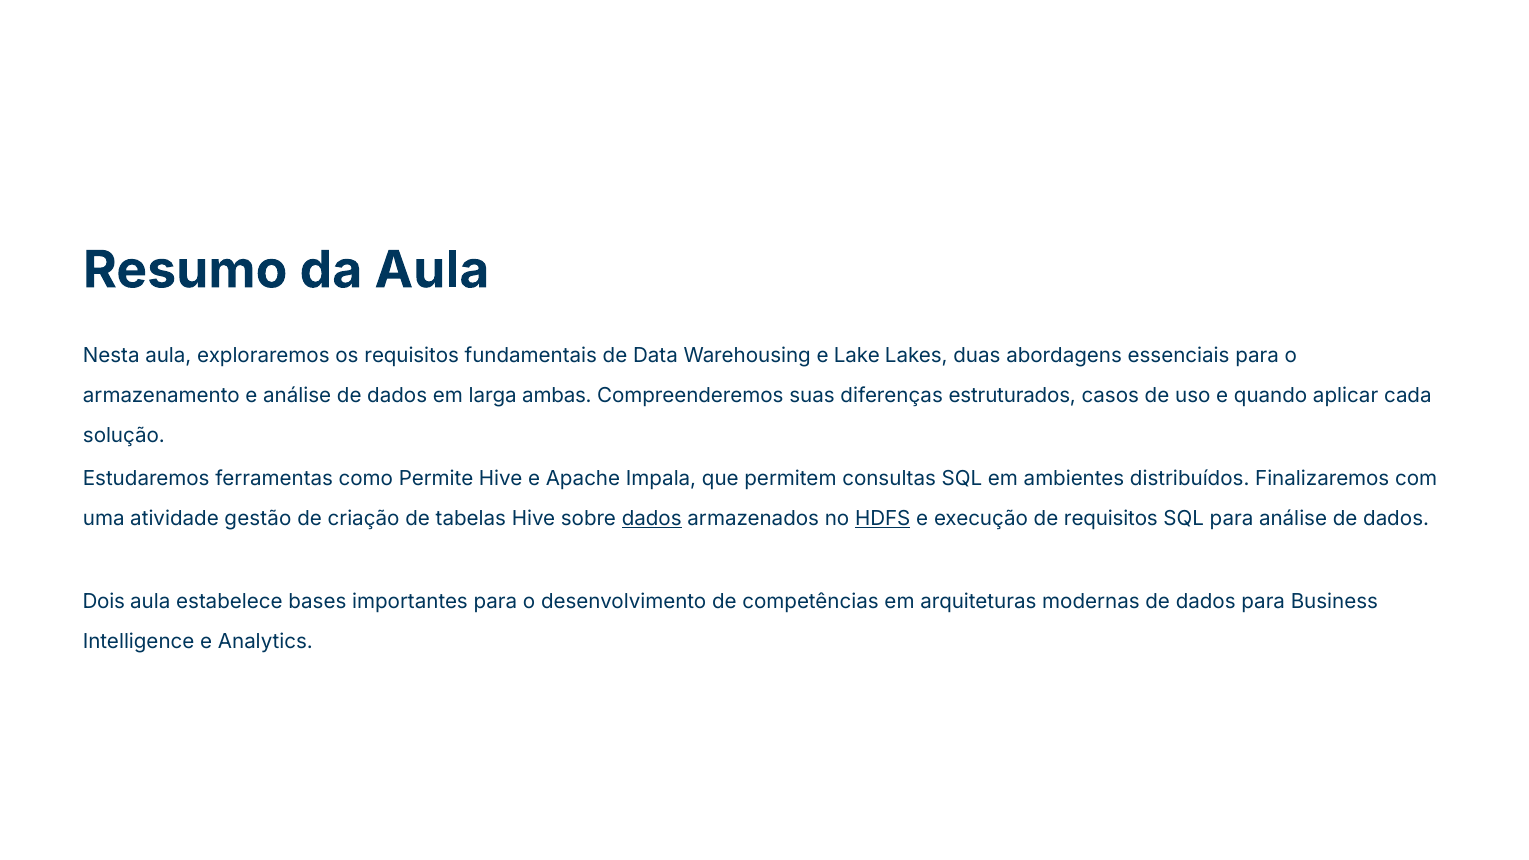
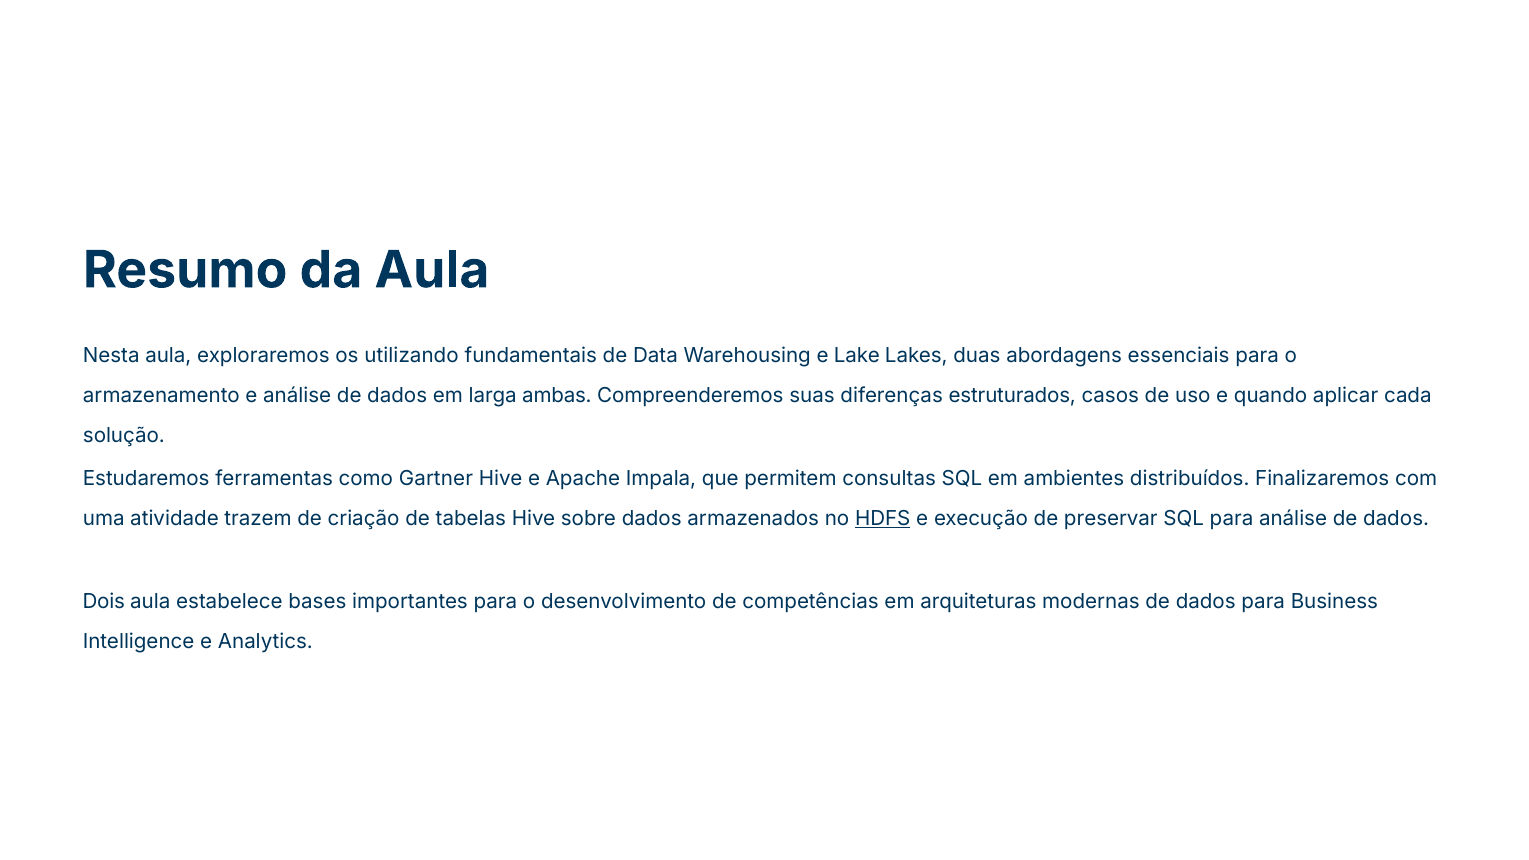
os requisitos: requisitos -> utilizando (412, 356)
Permite: Permite -> Gartner (436, 479)
gestão: gestão -> trazem (258, 519)
dados underline: present -> none (652, 519)
de requisitos: requisitos -> preservar (1111, 519)
